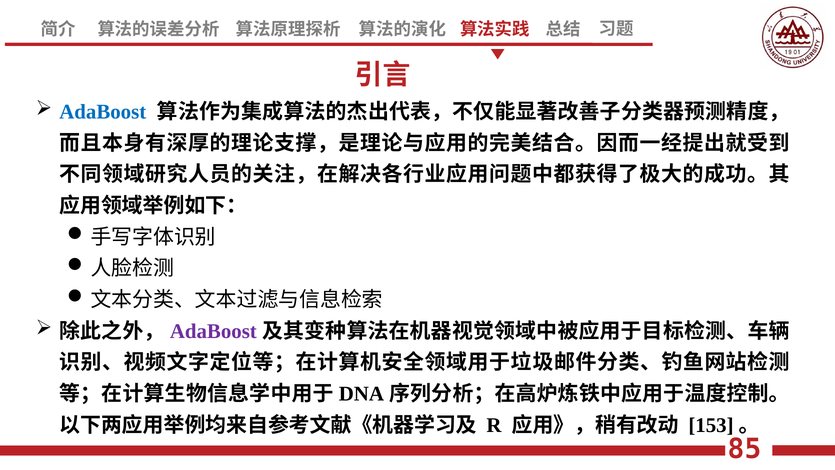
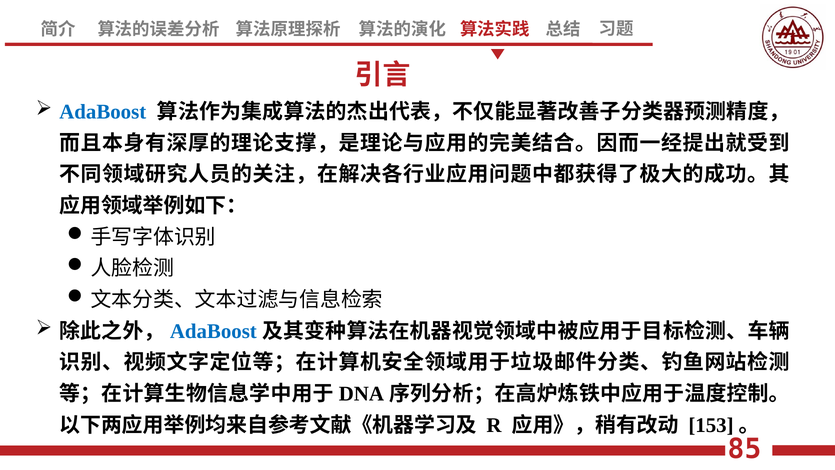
AdaBoost colour: purple -> blue (213, 331)
